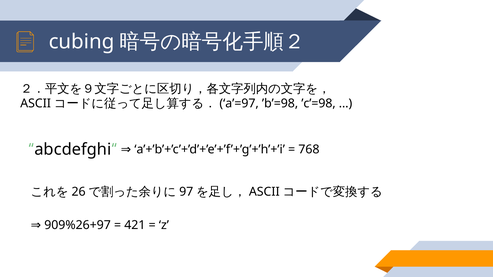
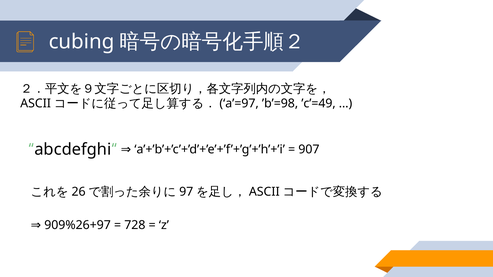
’c’=98: ’c’=98 -> ’c’=49 (319, 104)
768: 768 -> 907 (309, 150)
421: 421 -> 728 (135, 225)
